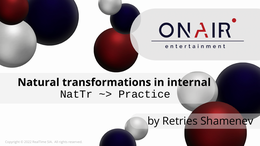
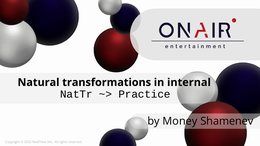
Retries: Retries -> Money (180, 121)
